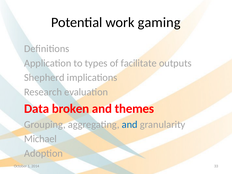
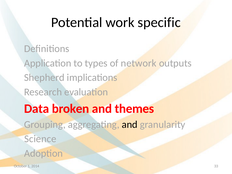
gaming: gaming -> specific (159, 22)
facilitate: facilitate -> network (139, 63)
and colour: blue -> black (130, 124)
Michael: Michael -> Science (40, 139)
